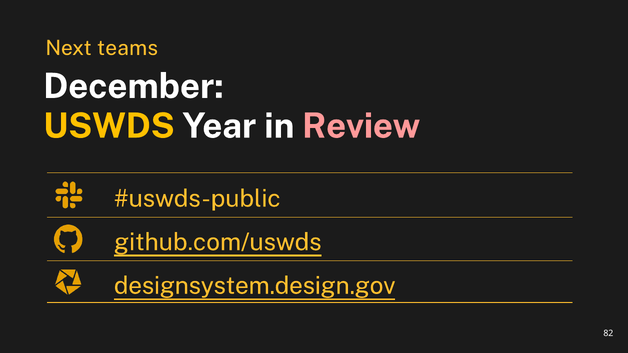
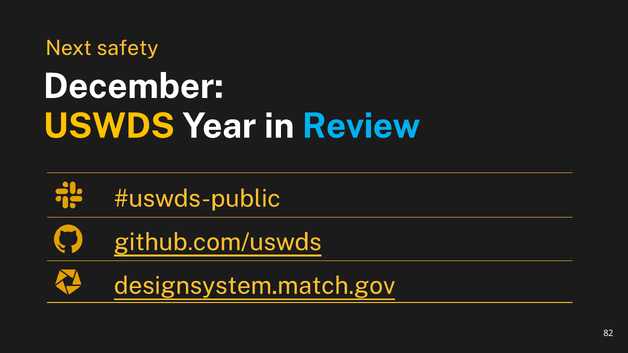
teams: teams -> safety (128, 48)
Review colour: pink -> light blue (361, 126)
designsystem.design.gov: designsystem.design.gov -> designsystem.match.gov (255, 286)
